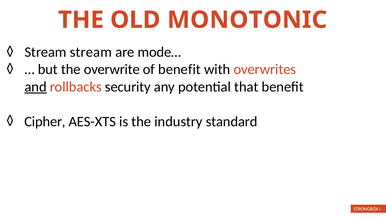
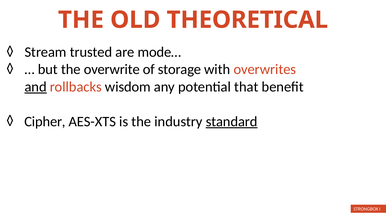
MONOTONIC: MONOTONIC -> THEORETICAL (247, 20)
Stream stream: stream -> trusted (91, 52)
of benefit: benefit -> storage (180, 69)
security: security -> wisdom (128, 87)
standard underline: none -> present (232, 122)
